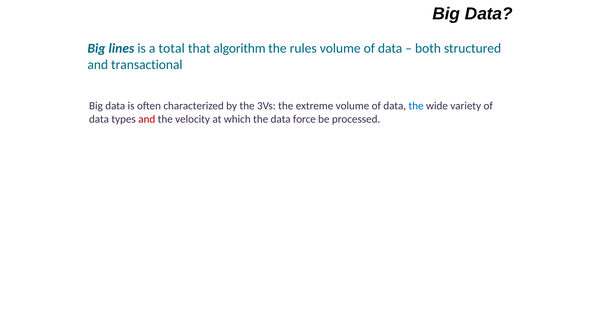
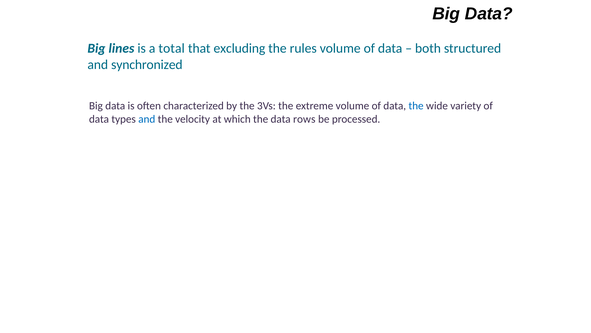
algorithm: algorithm -> excluding (239, 48)
transactional: transactional -> synchronized (147, 64)
and colour: red -> blue (147, 119)
force: force -> rows (304, 119)
